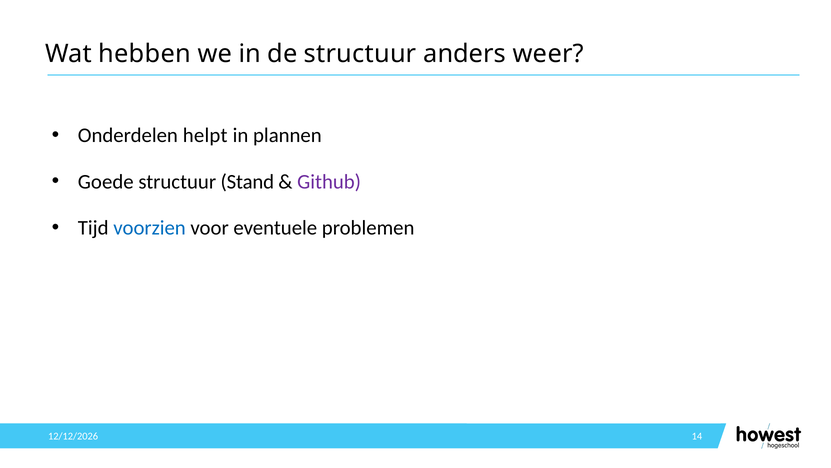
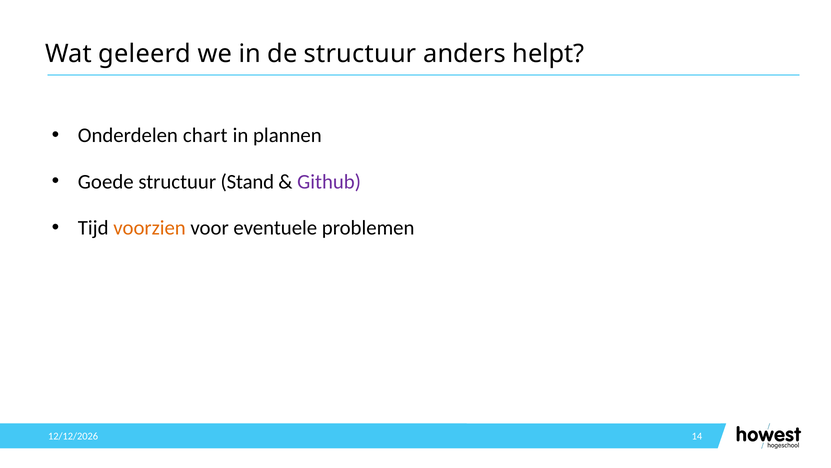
hebben: hebben -> geleerd (145, 54)
weer: weer -> helpt (548, 54)
helpt: helpt -> chart (205, 135)
voorzien colour: blue -> orange (150, 228)
